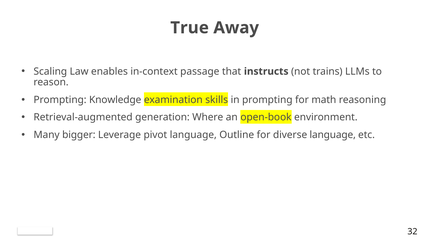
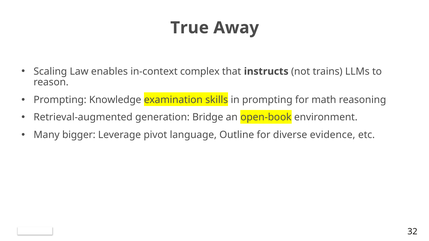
passage: passage -> complex (200, 71)
Where: Where -> Bridge (208, 117)
diverse language: language -> evidence (333, 135)
